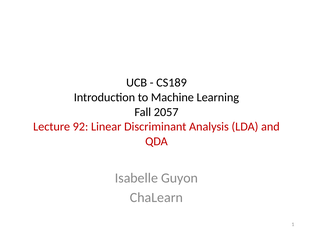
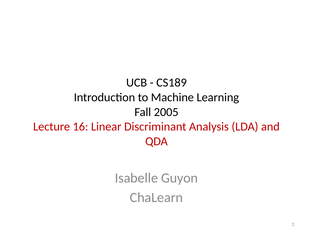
2057: 2057 -> 2005 (166, 112)
92: 92 -> 16 (80, 126)
